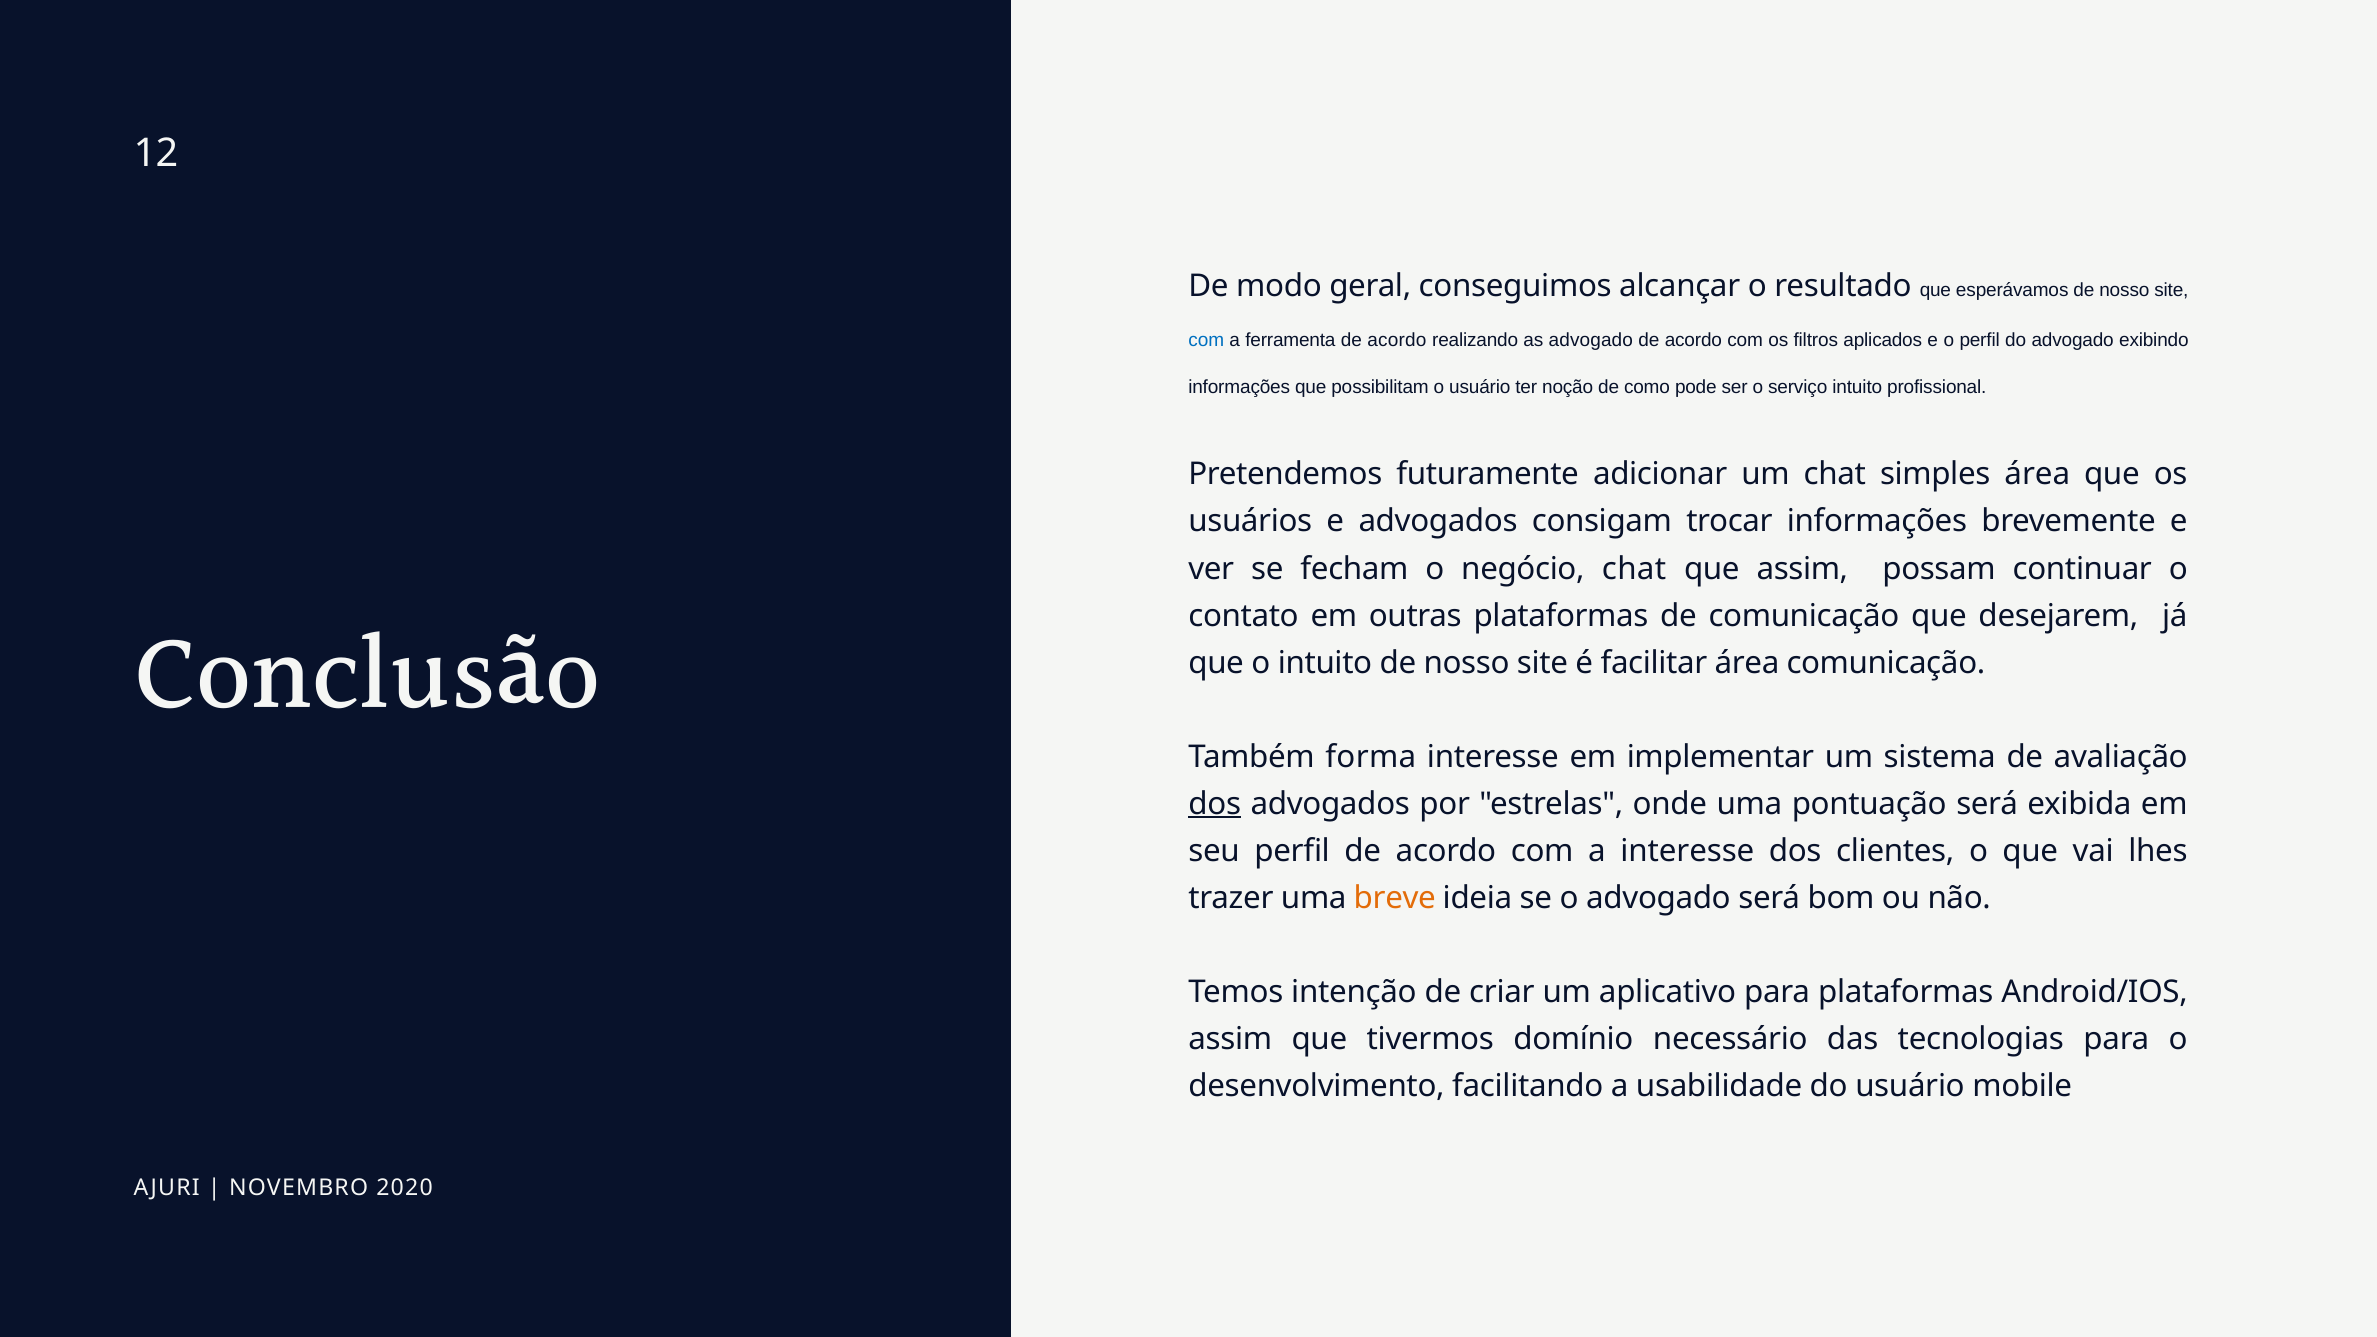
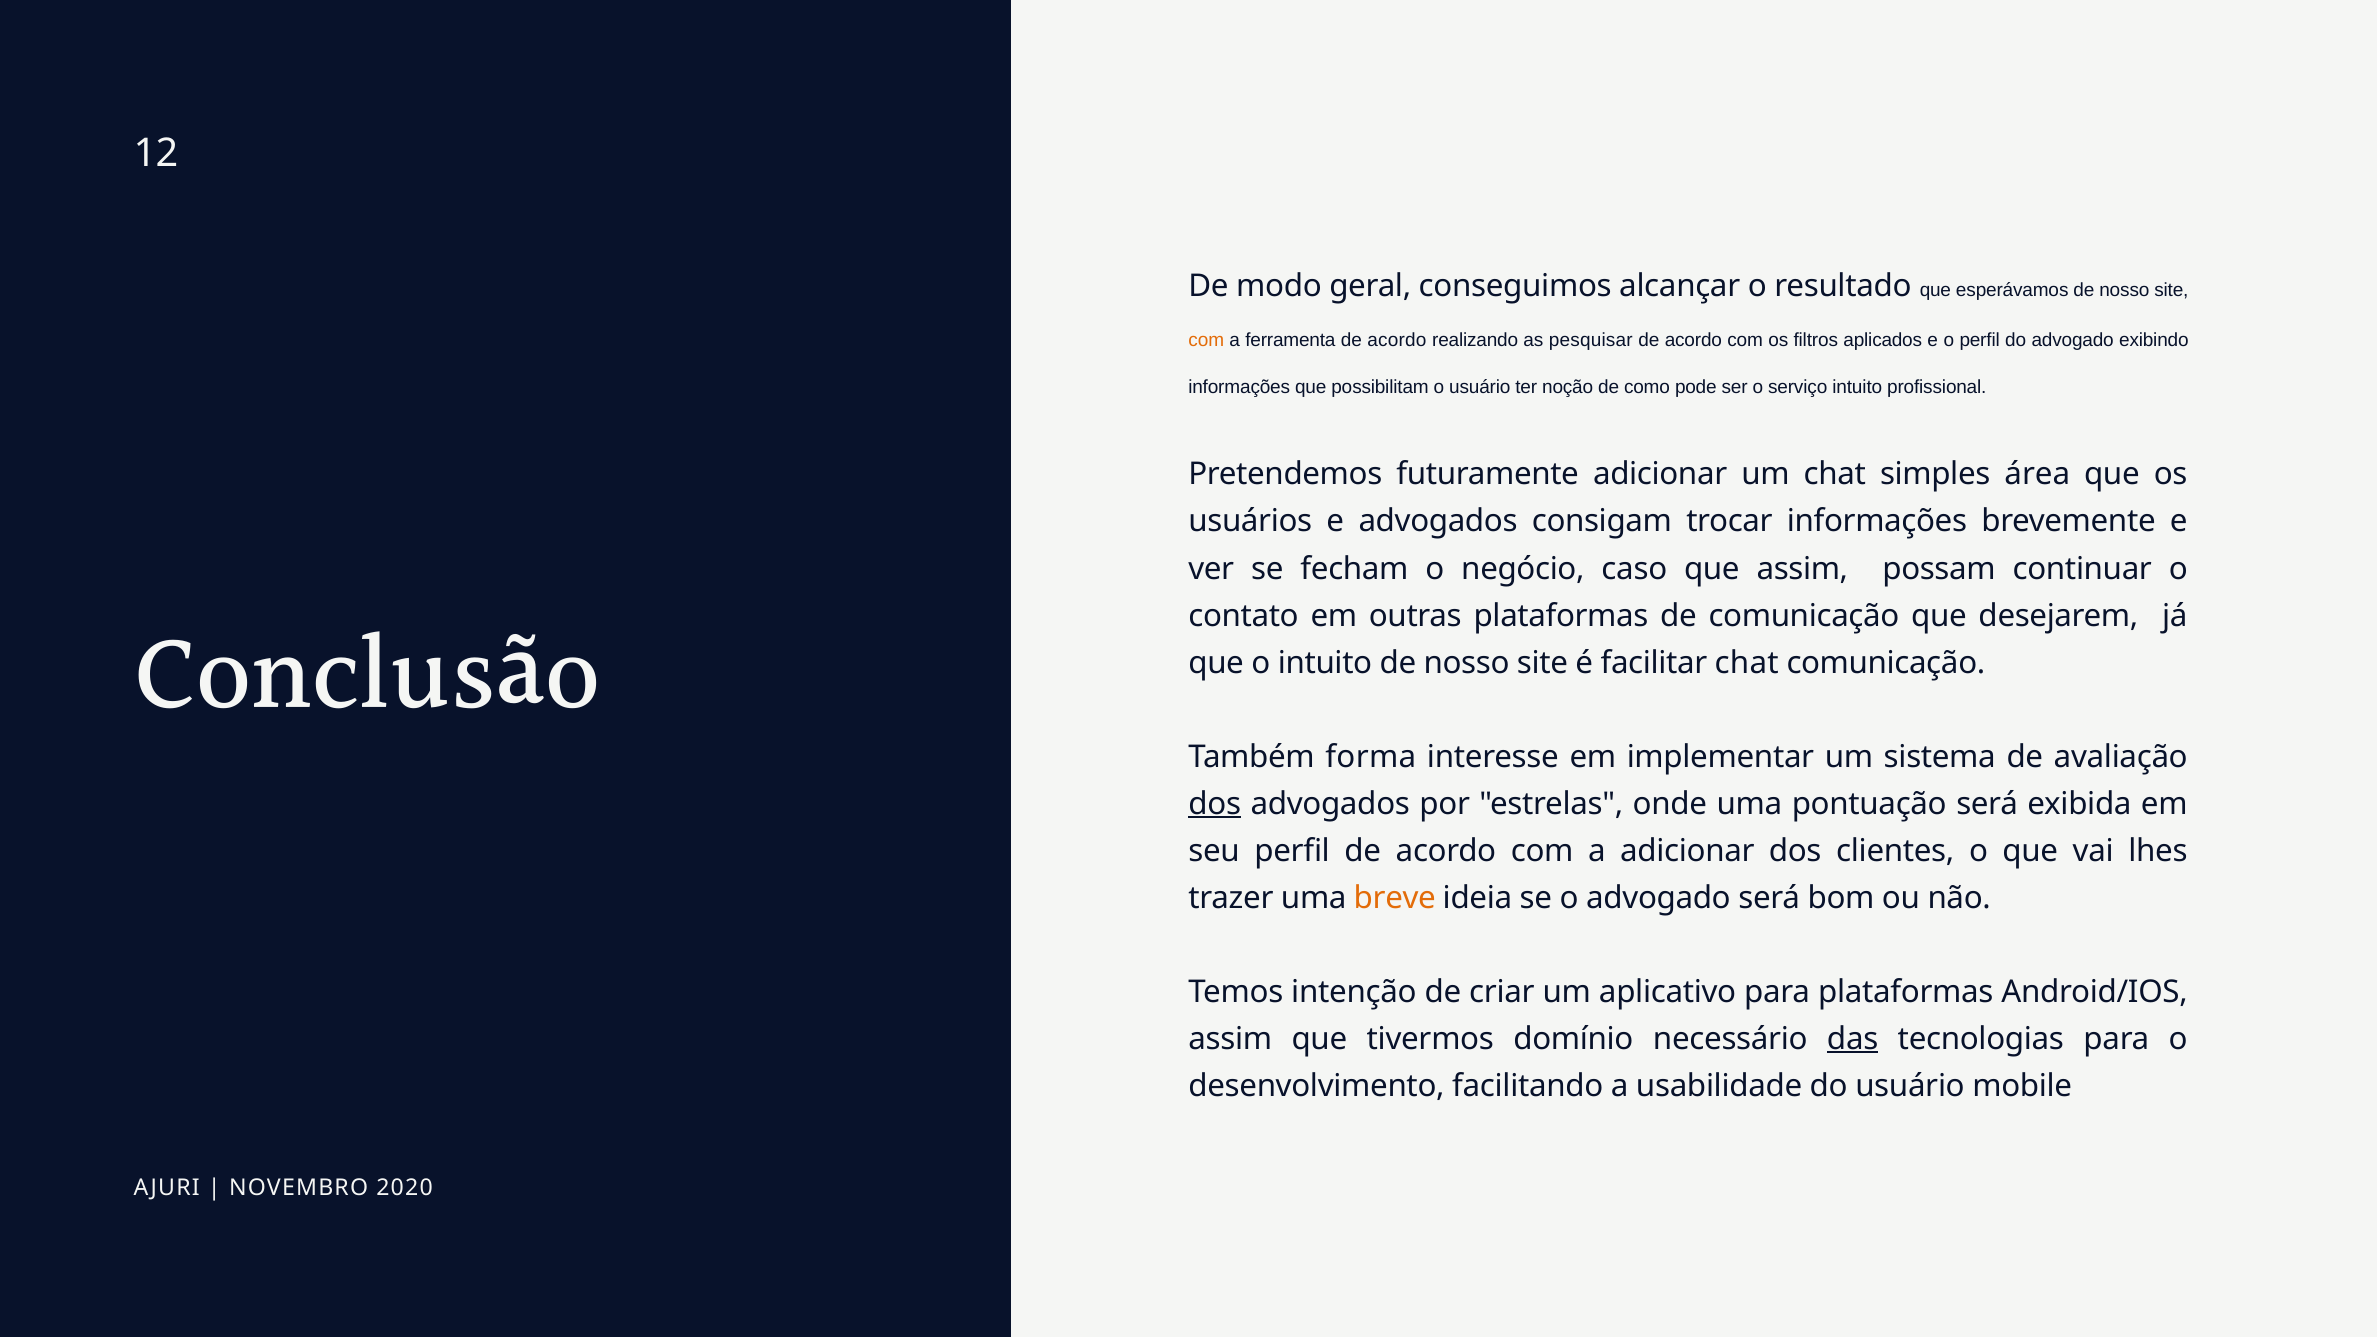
com colour: blue -> orange (1206, 340)
as advogado: advogado -> pesquisar (1591, 340)
negócio chat: chat -> caso (1634, 569)
facilitar área: área -> chat (1747, 663)
a interesse: interesse -> adicionar (1687, 851)
das underline: none -> present (1853, 1039)
